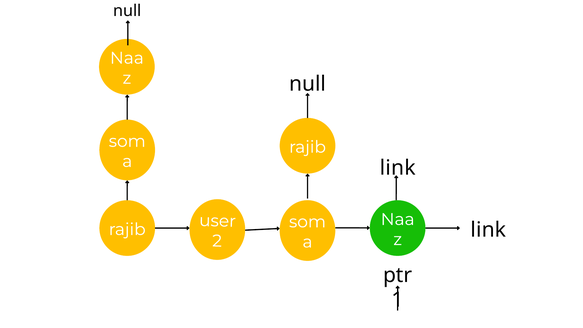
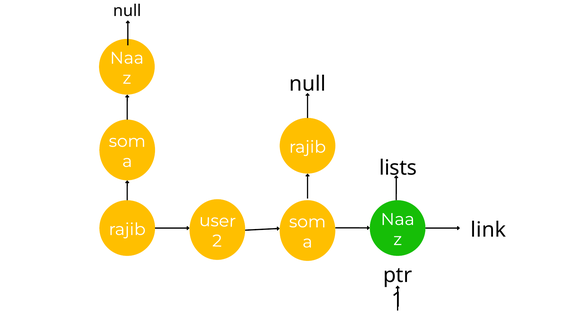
link: link -> lists (398, 168)
